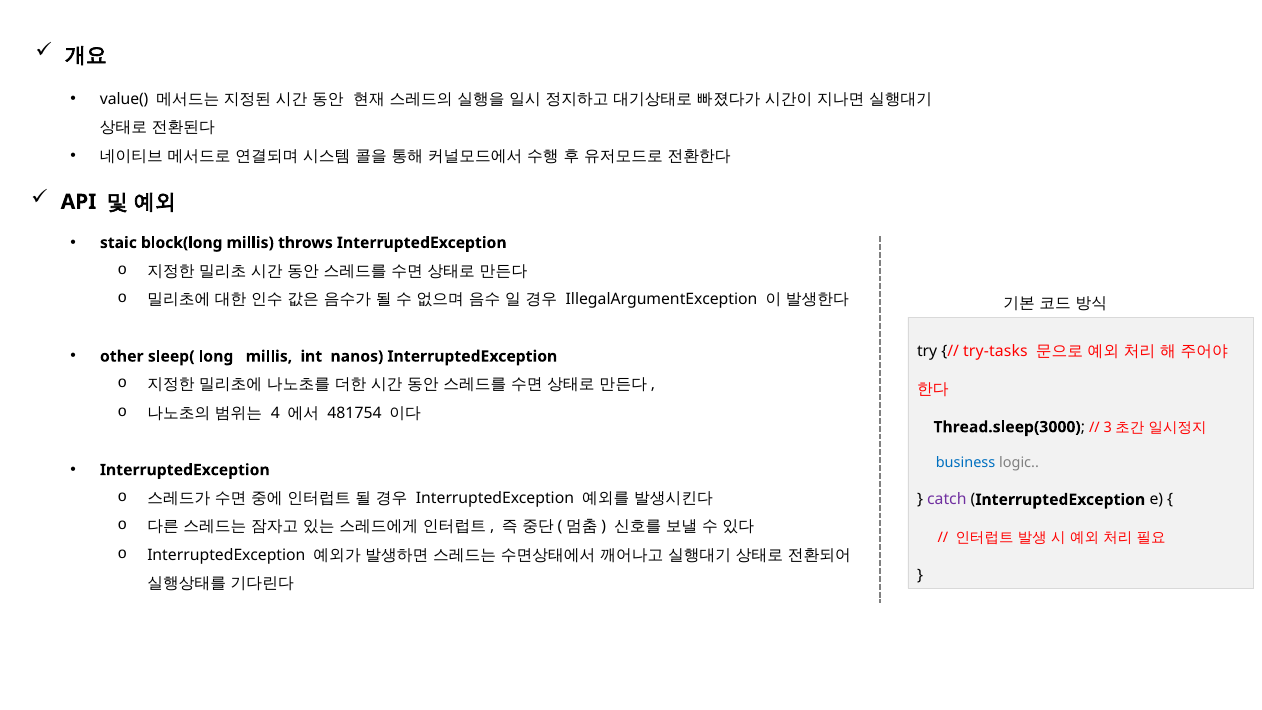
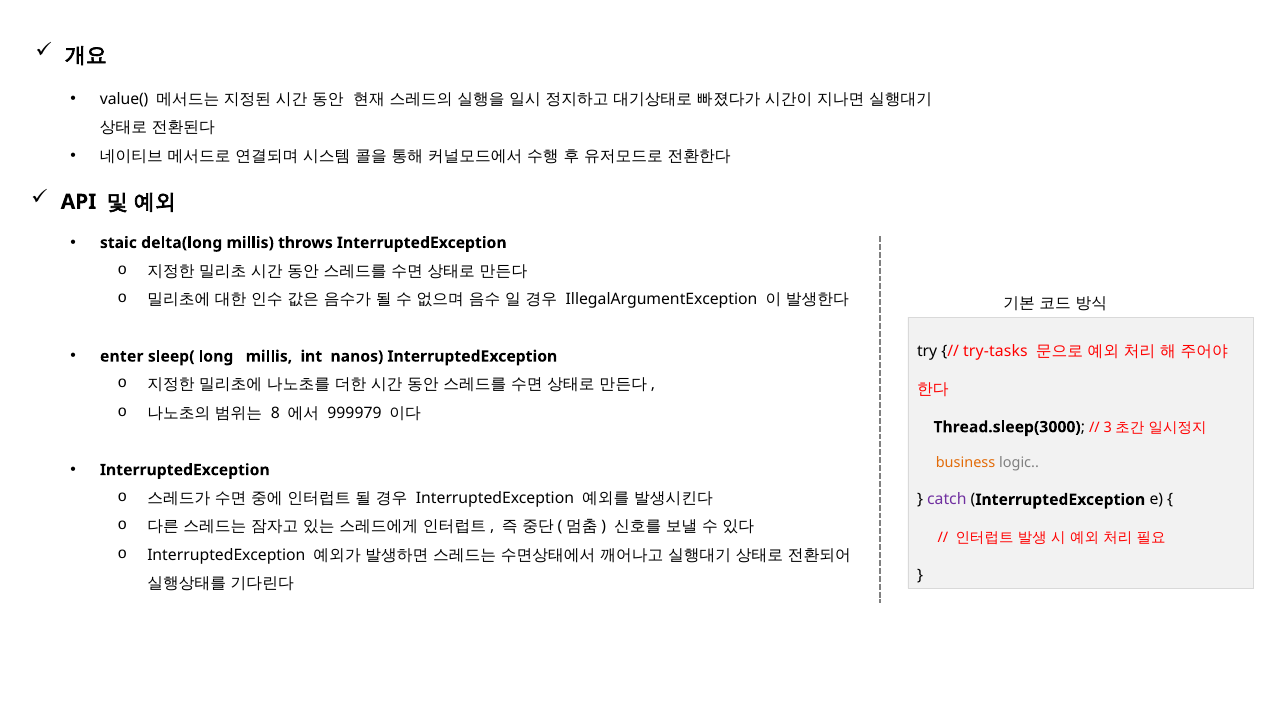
block(long: block(long -> delta(long (182, 243)
other: other -> enter (122, 356)
4: 4 -> 8 (275, 413)
481754: 481754 -> 999979 (355, 413)
business colour: blue -> orange (966, 462)
